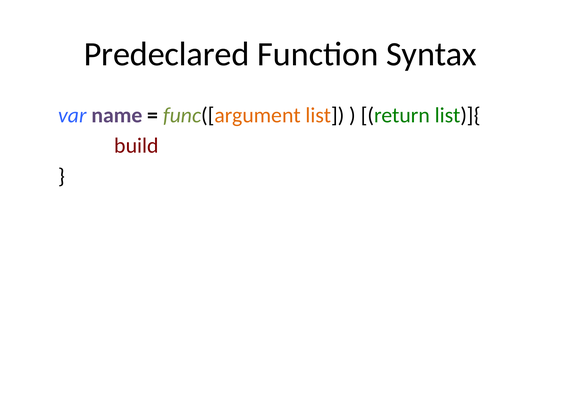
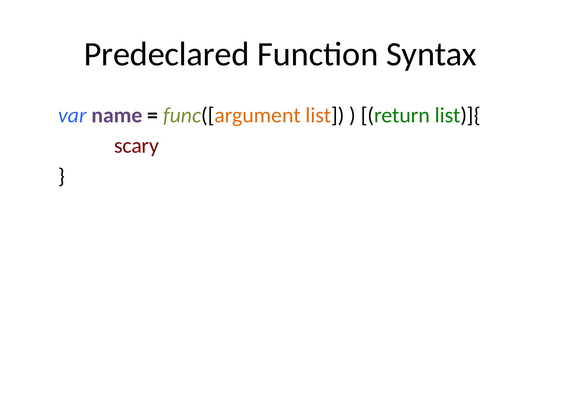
build: build -> scary (136, 146)
